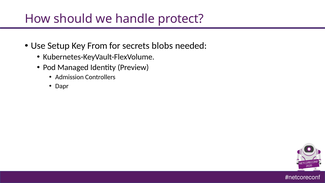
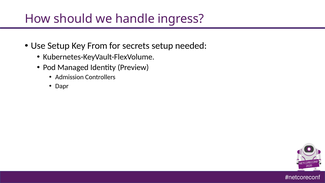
protect: protect -> ingress (181, 19)
secrets blobs: blobs -> setup (162, 46)
